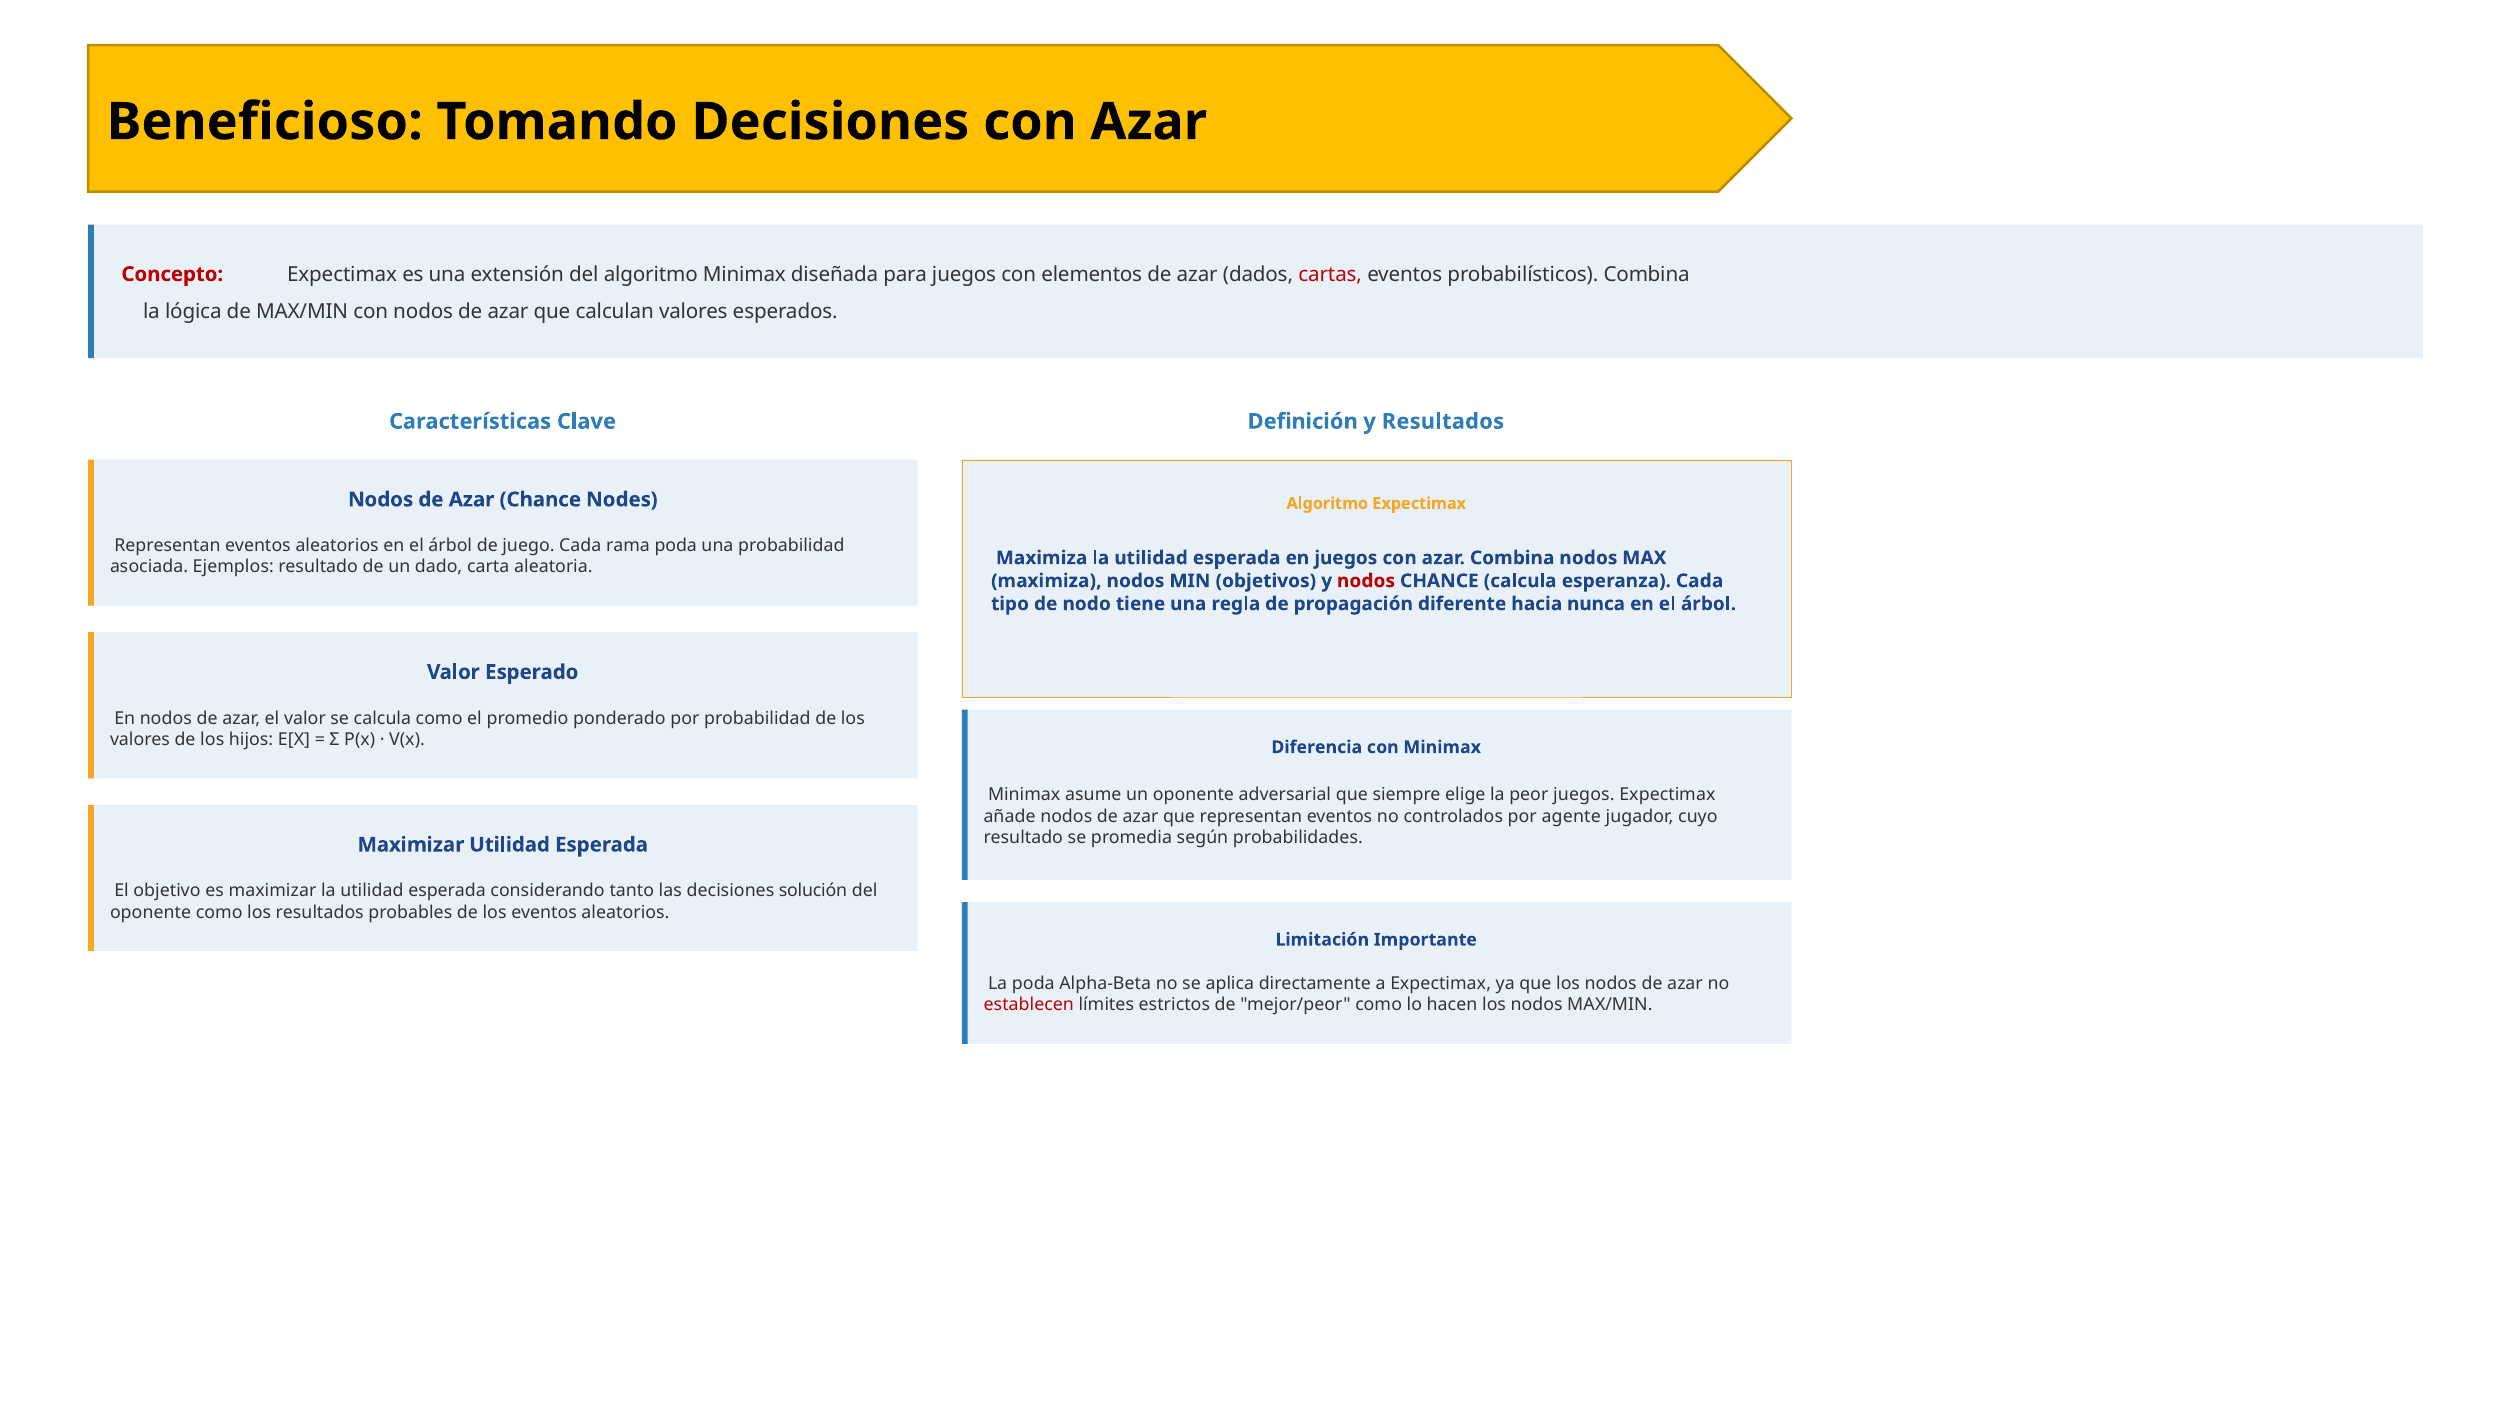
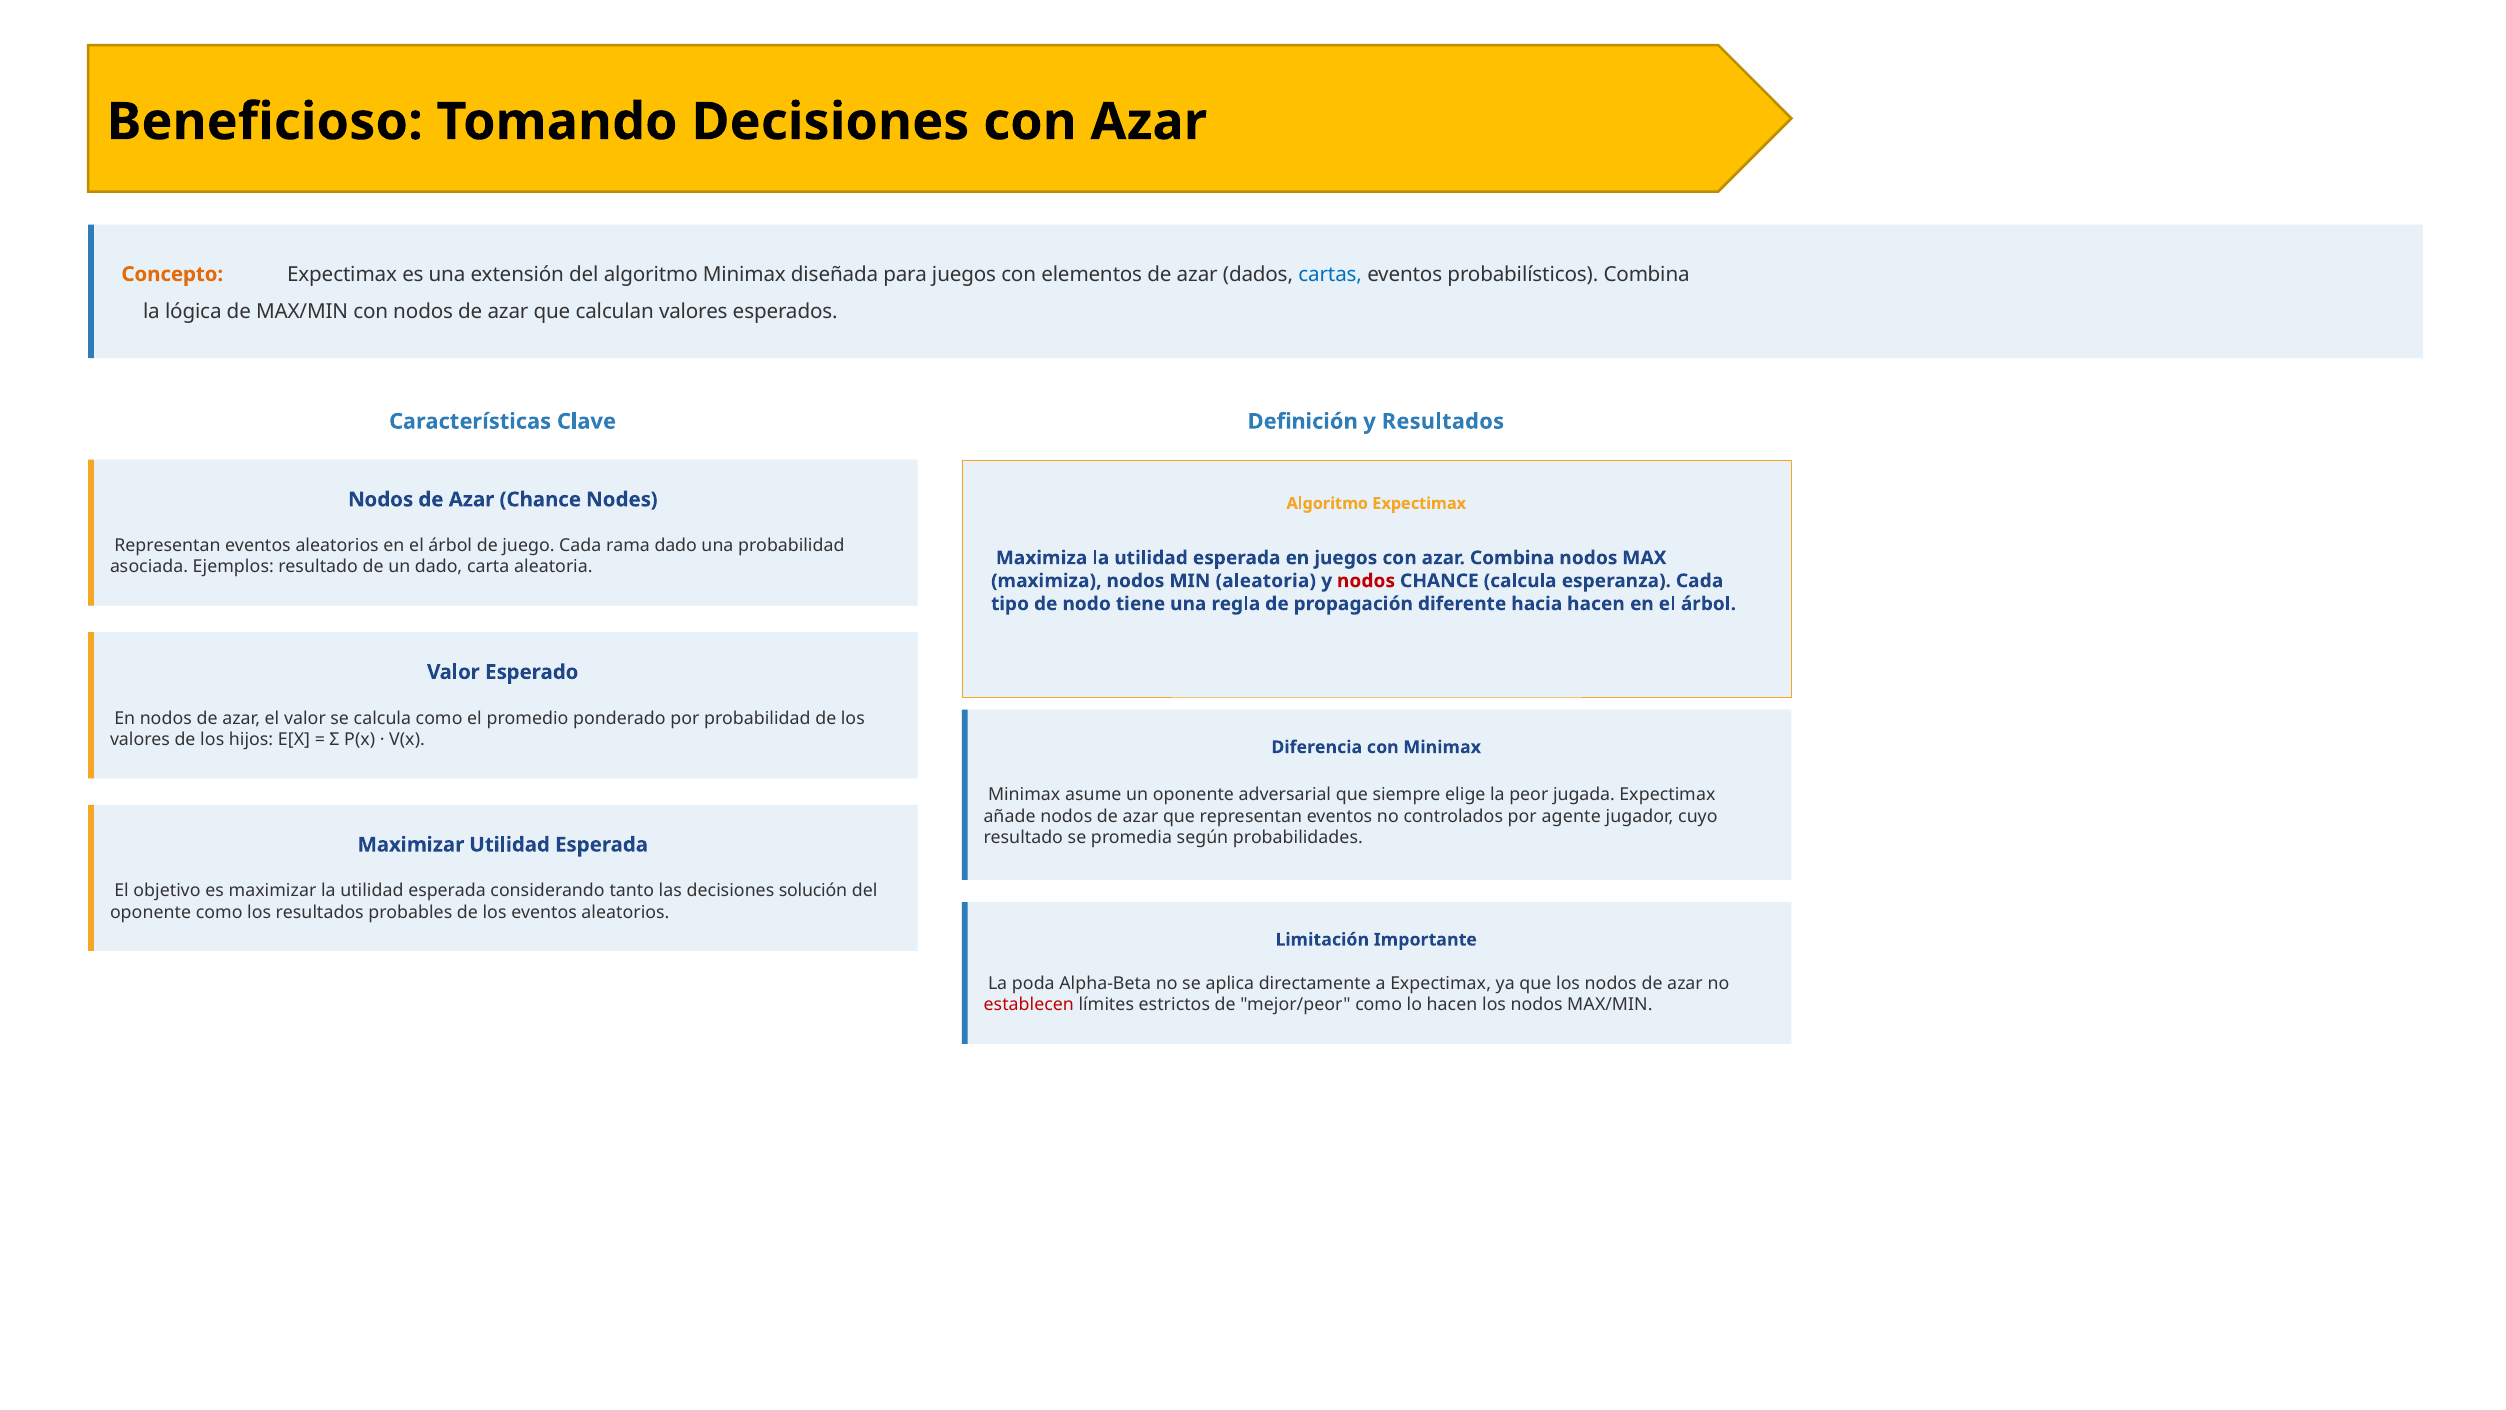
Concepto colour: red -> orange (172, 274)
cartas colour: red -> blue (1330, 274)
rama poda: poda -> dado (676, 546)
MIN objetivos: objetivos -> aleatoria (1266, 581)
hacia nunca: nunca -> hacen (1596, 604)
peor juegos: juegos -> jugada (1584, 795)
